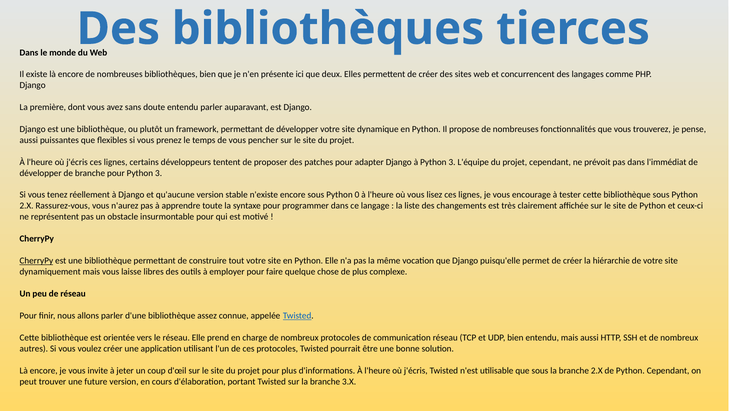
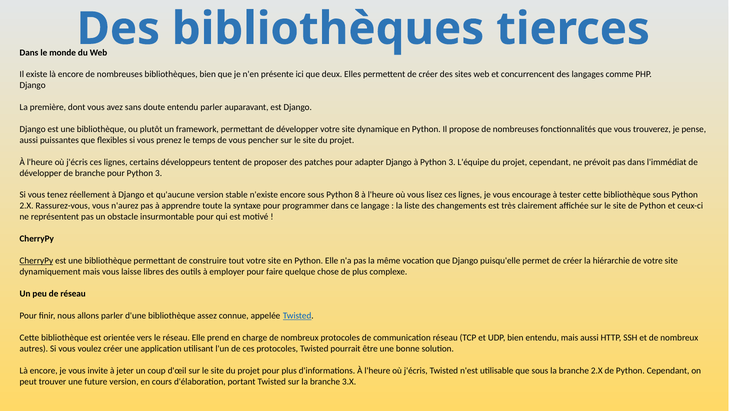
0: 0 -> 8 (357, 195)
